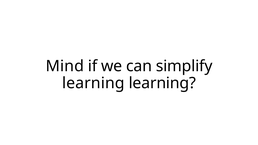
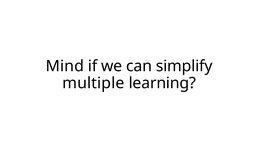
learning: learning -> multiple (93, 83)
